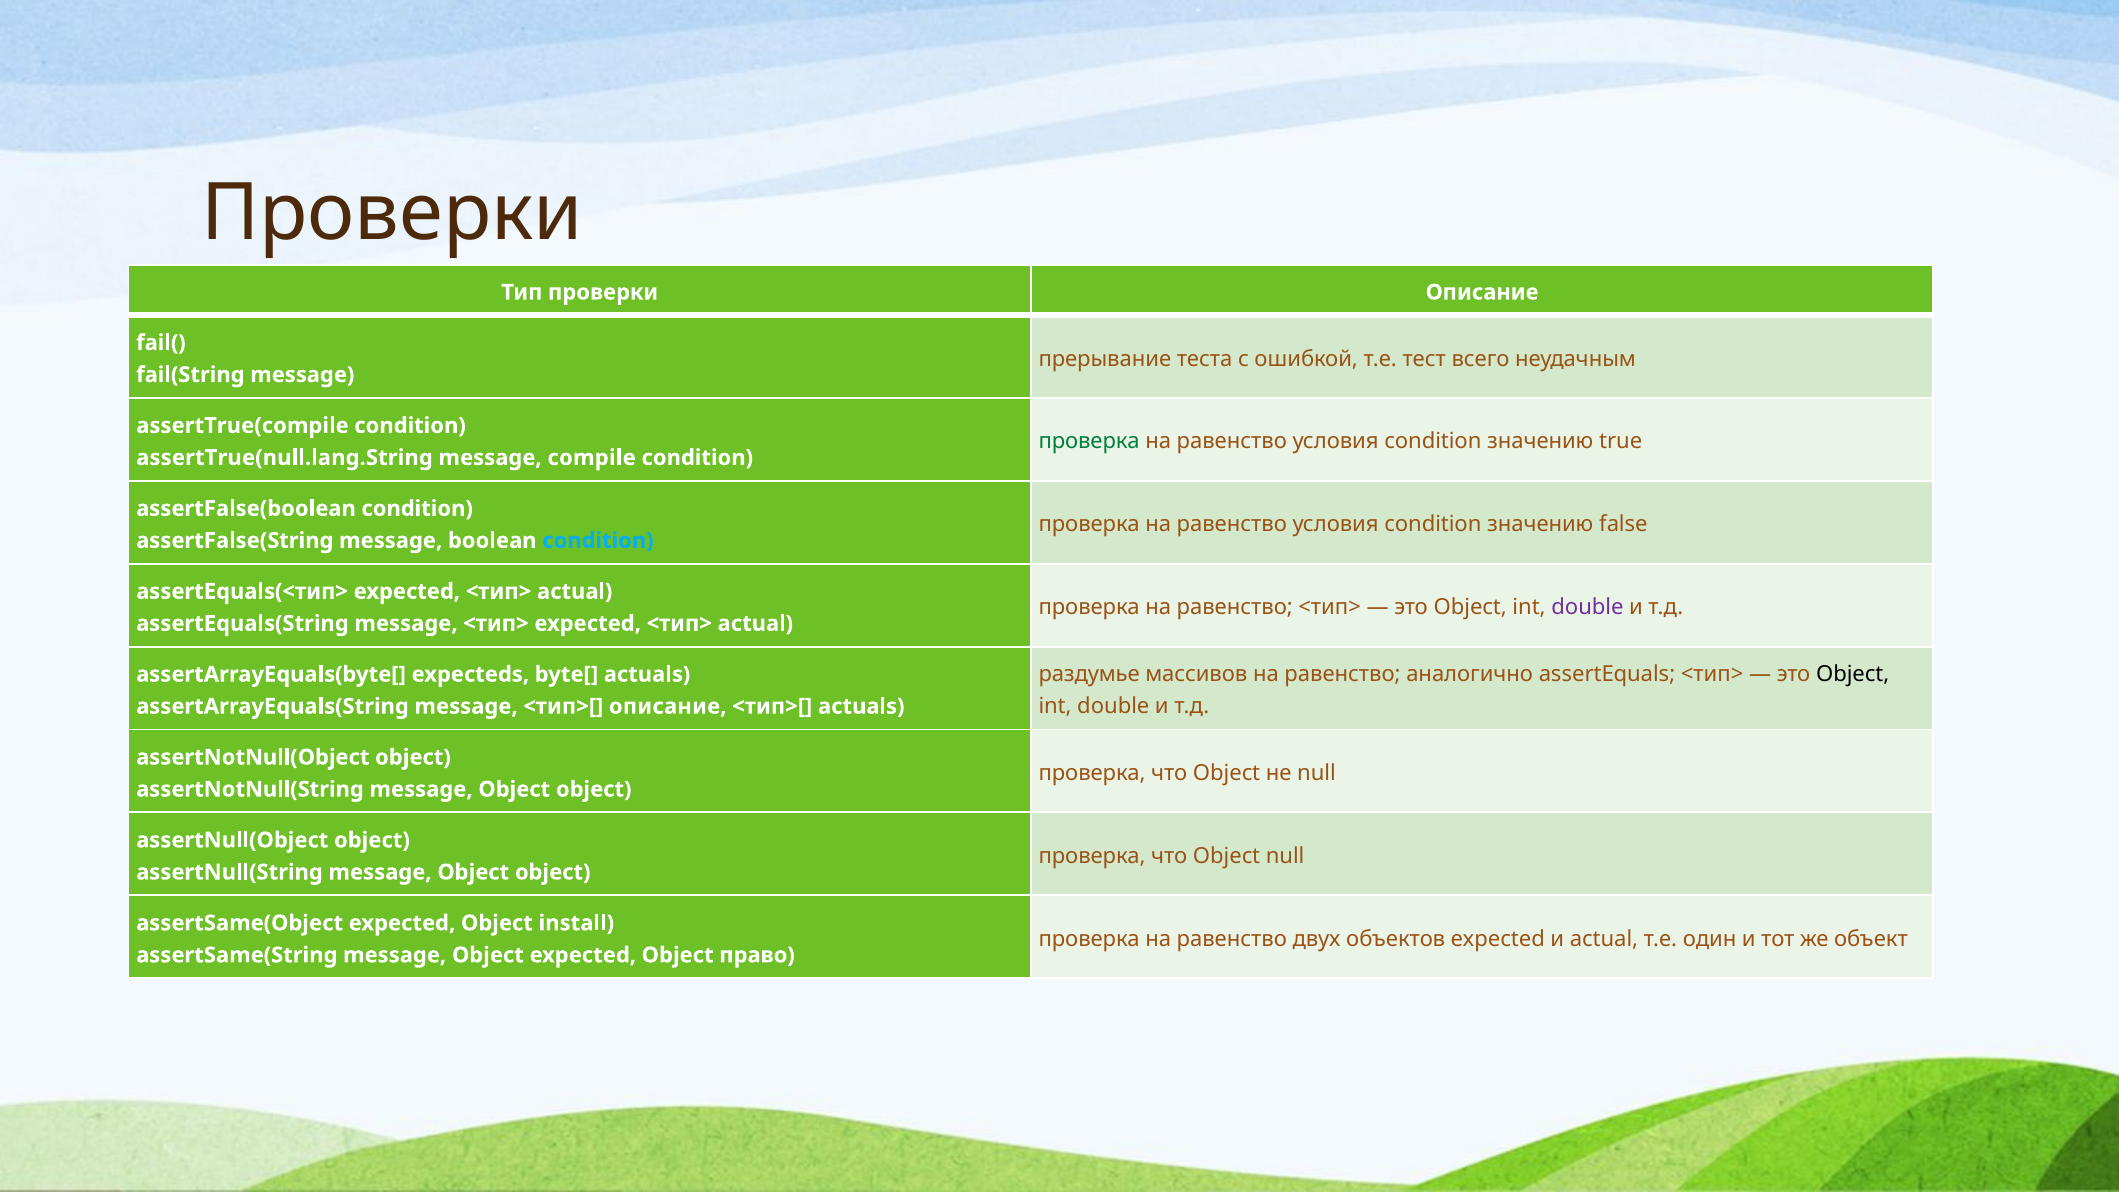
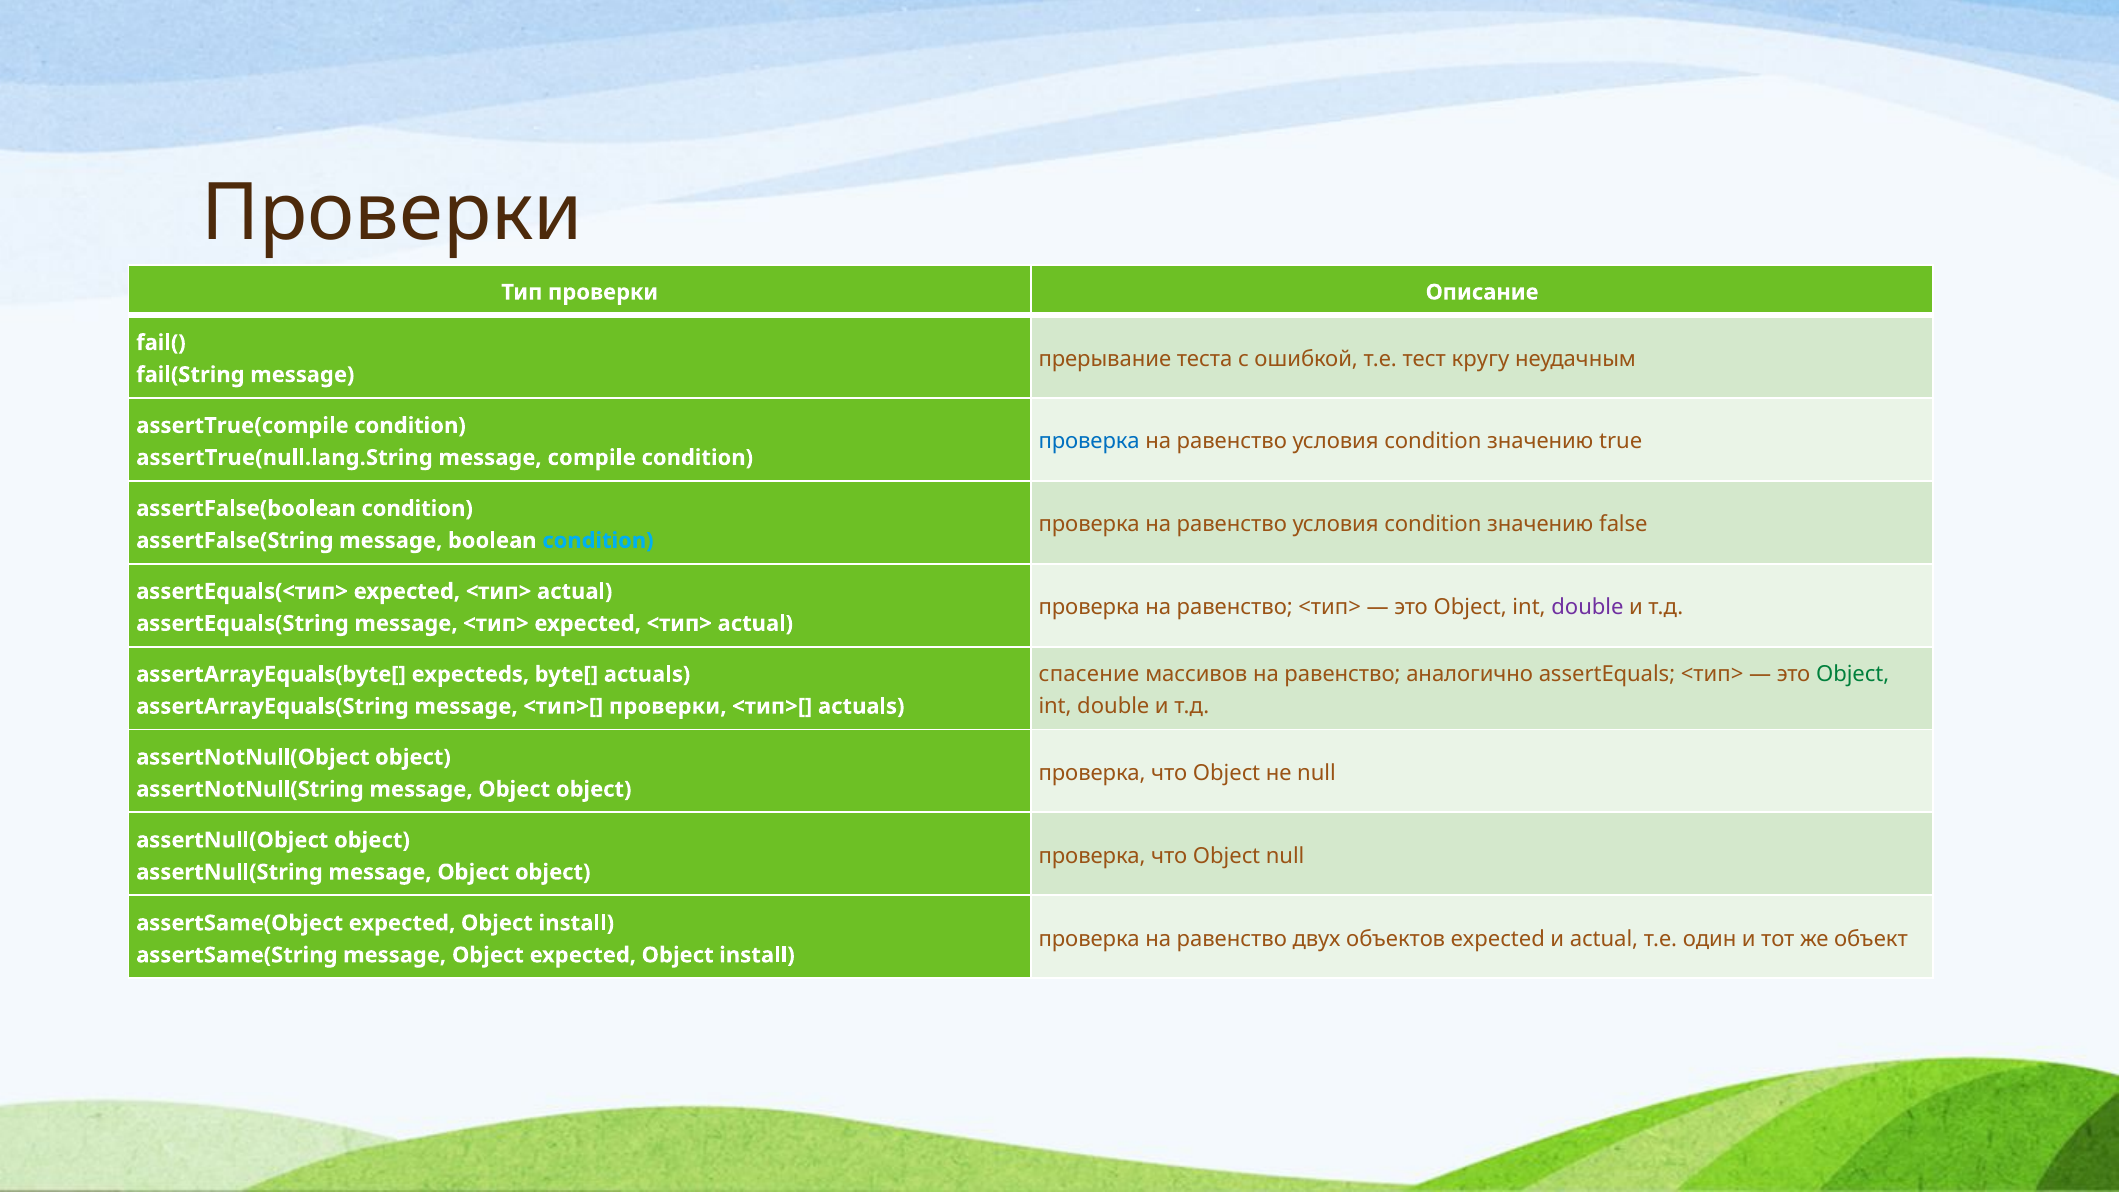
всего: всего -> кругу (1480, 359)
проверка colour: green -> blue (1089, 442)
раздумье: раздумье -> спасение (1089, 674)
Object colour: black -> green (1853, 674)
<тип>[ описание: описание -> проверки (668, 706)
Object expected Object право: право -> install (757, 955)
